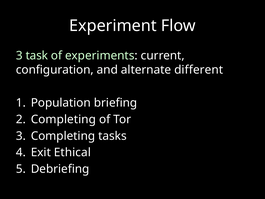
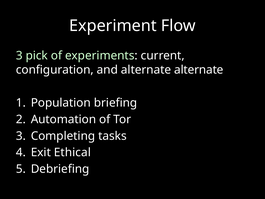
task: task -> pick (37, 56)
alternate different: different -> alternate (199, 70)
Completing: Completing -> Automation (63, 119)
